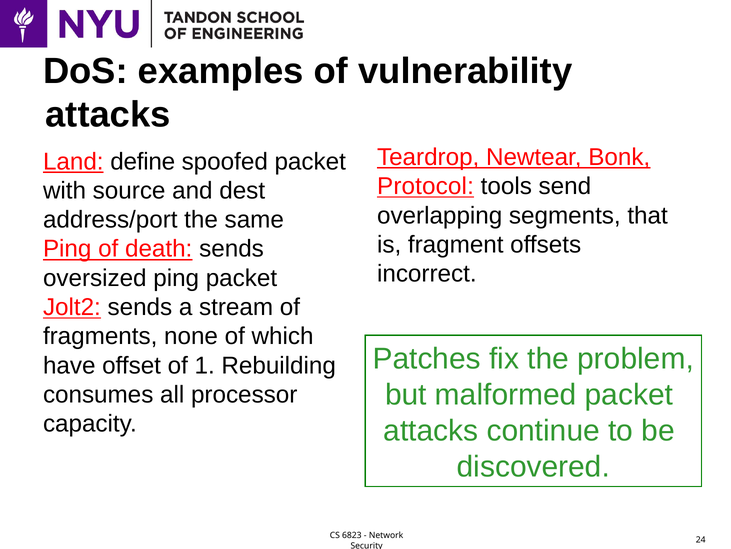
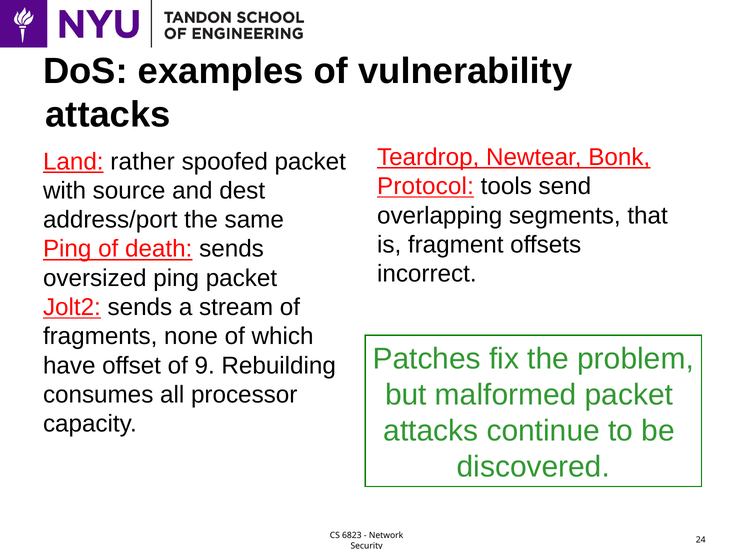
define: define -> rather (143, 161)
1: 1 -> 9 (205, 365)
